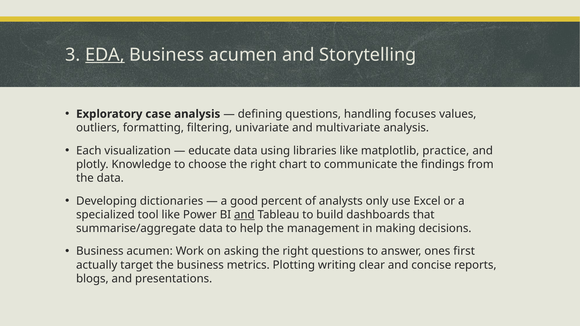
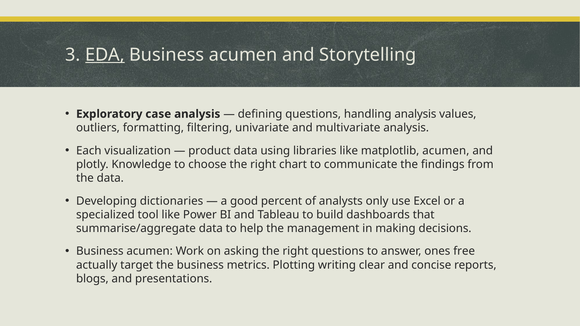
handling focuses: focuses -> analysis (415, 114)
educate: educate -> product (209, 151)
matplotlib practice: practice -> acumen (446, 151)
and underline: present -> none (244, 215)
first: first -> free (464, 251)
